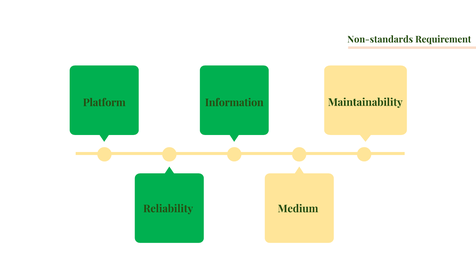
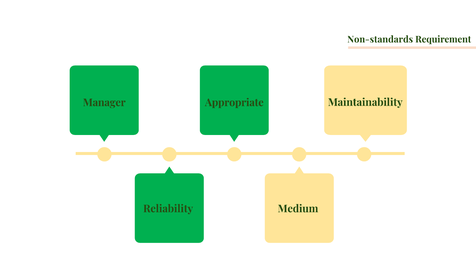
Platform: Platform -> Manager (104, 103)
Information: Information -> Appropriate (234, 103)
